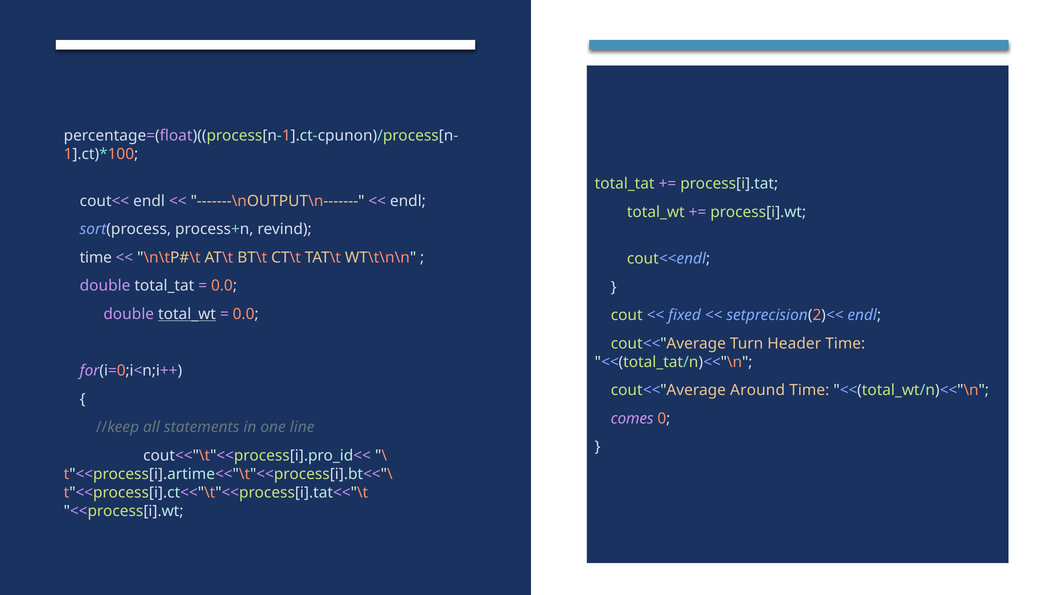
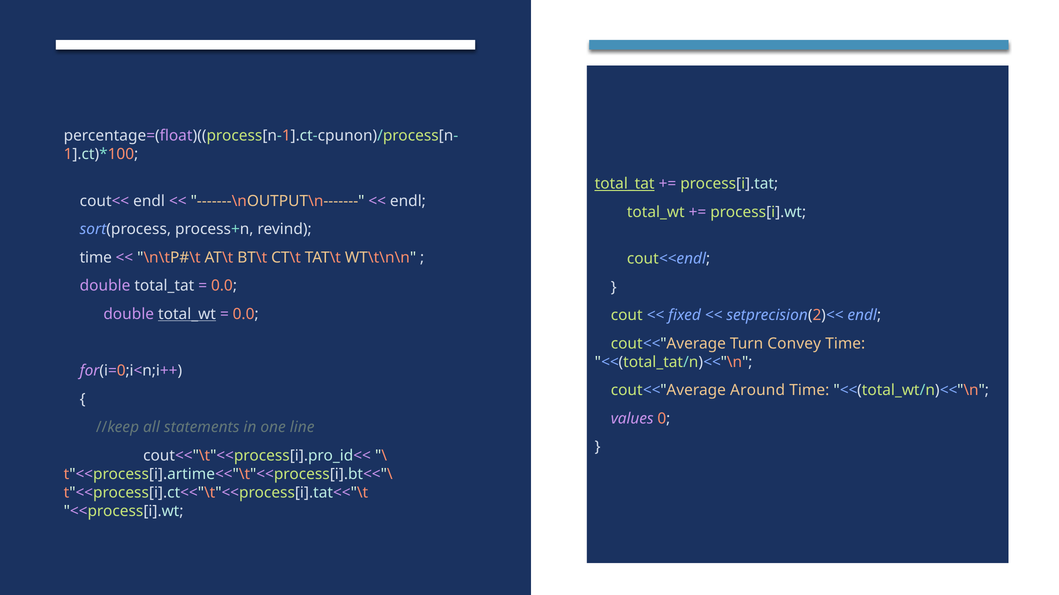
total_tat underline: none -> present (625, 184)
Header: Header -> Convey (794, 344)
comes: comes -> values (632, 419)
